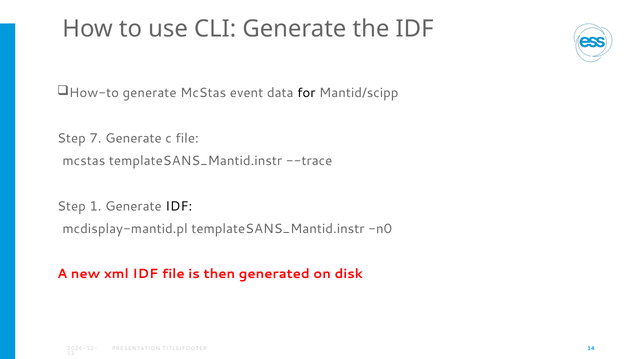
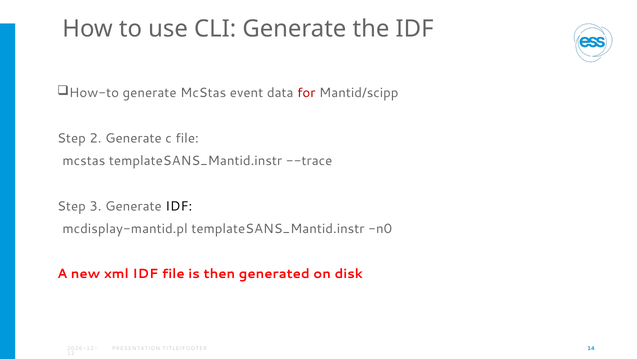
for colour: black -> red (306, 93)
7: 7 -> 2 (95, 138)
1: 1 -> 3 (95, 206)
